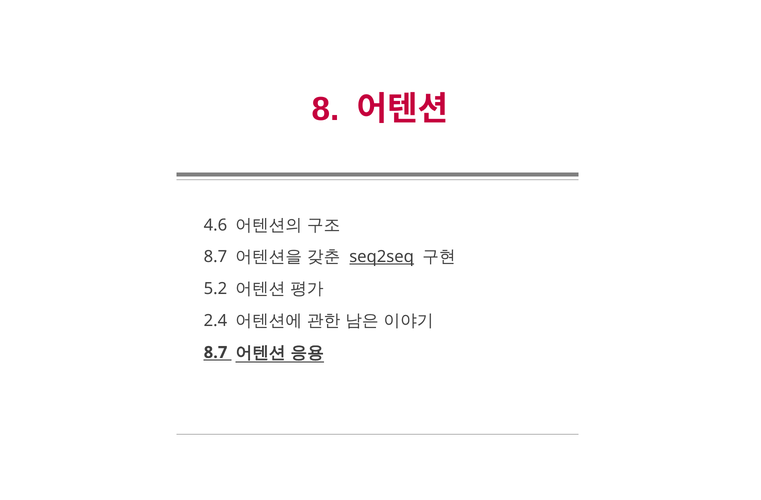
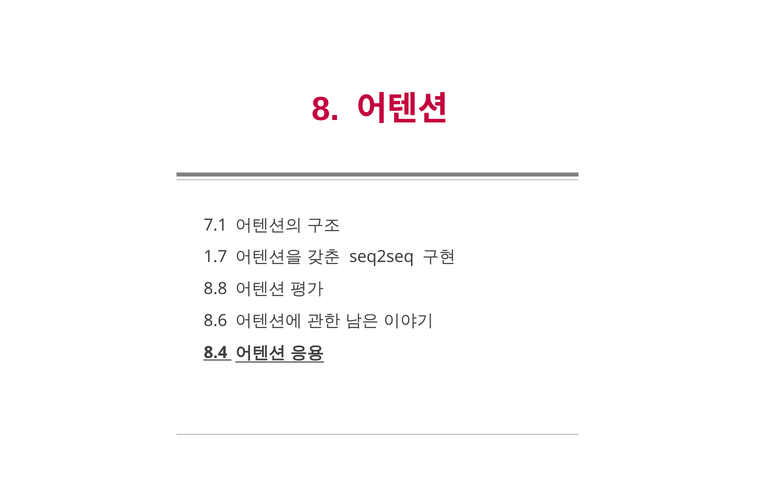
4.6: 4.6 -> 7.1 (215, 225)
8.7: 8.7 -> 1.7 (215, 257)
seq2seq underline: present -> none (382, 257)
5.2: 5.2 -> 8.8 (215, 289)
2.4: 2.4 -> 8.6 (215, 321)
8.7: 8.7 -> 8.4 (216, 352)
